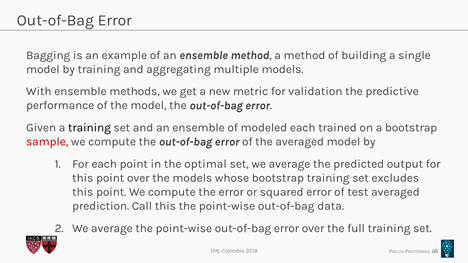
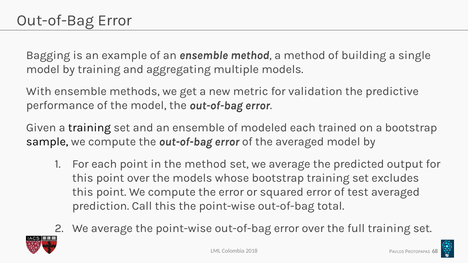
sample colour: red -> black (47, 142)
the optimal: optimal -> method (206, 164)
data: data -> total (331, 206)
